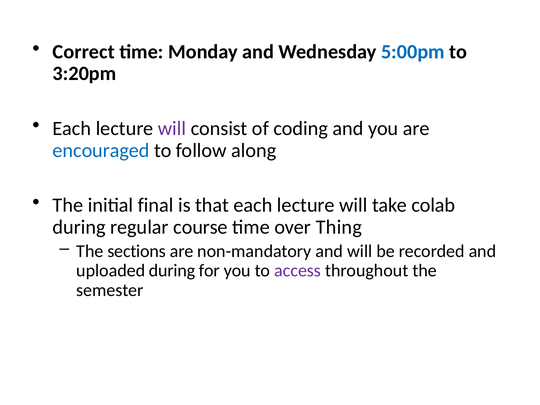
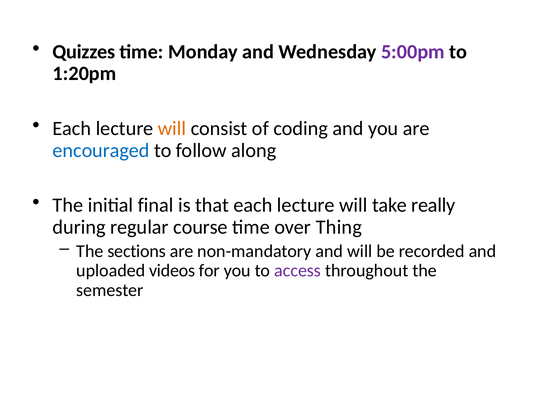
Correct: Correct -> Quizzes (84, 52)
5:00pm colour: blue -> purple (413, 52)
3:20pm: 3:20pm -> 1:20pm (84, 74)
will colour: purple -> orange (172, 128)
colab: colab -> really (433, 205)
uploaded during: during -> videos (172, 271)
